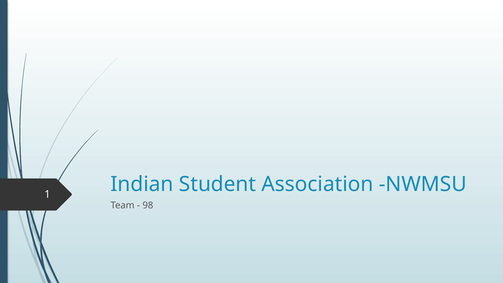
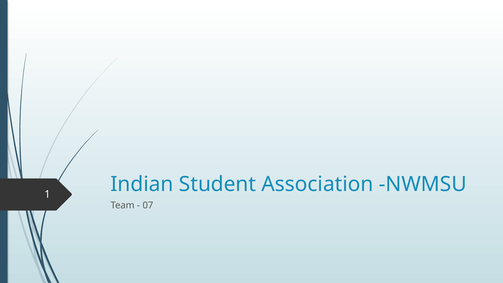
98: 98 -> 07 (148, 205)
